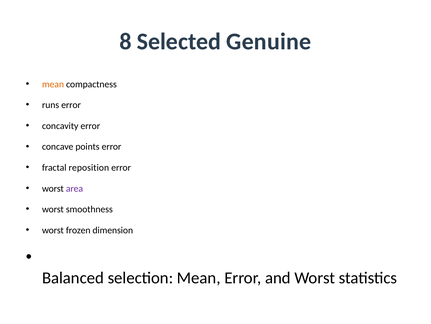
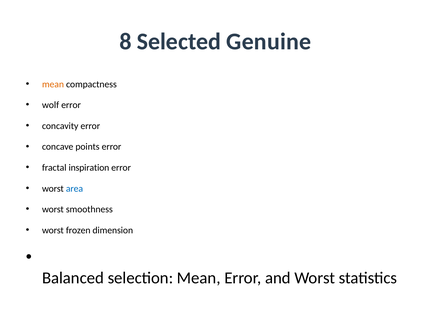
runs: runs -> wolf (51, 105)
reposition: reposition -> inspiration (89, 167)
area colour: purple -> blue (74, 188)
